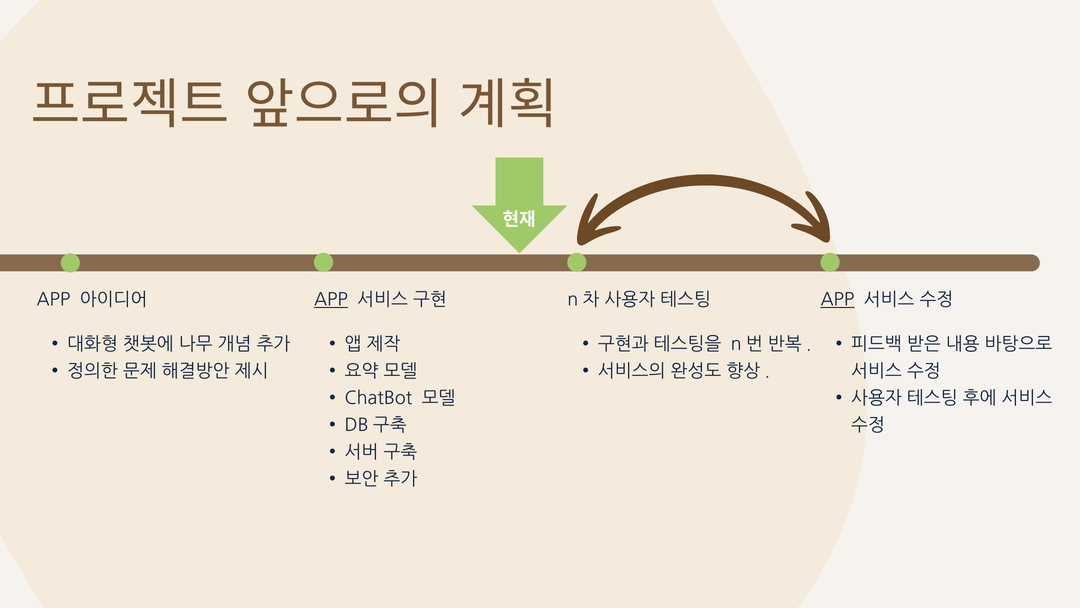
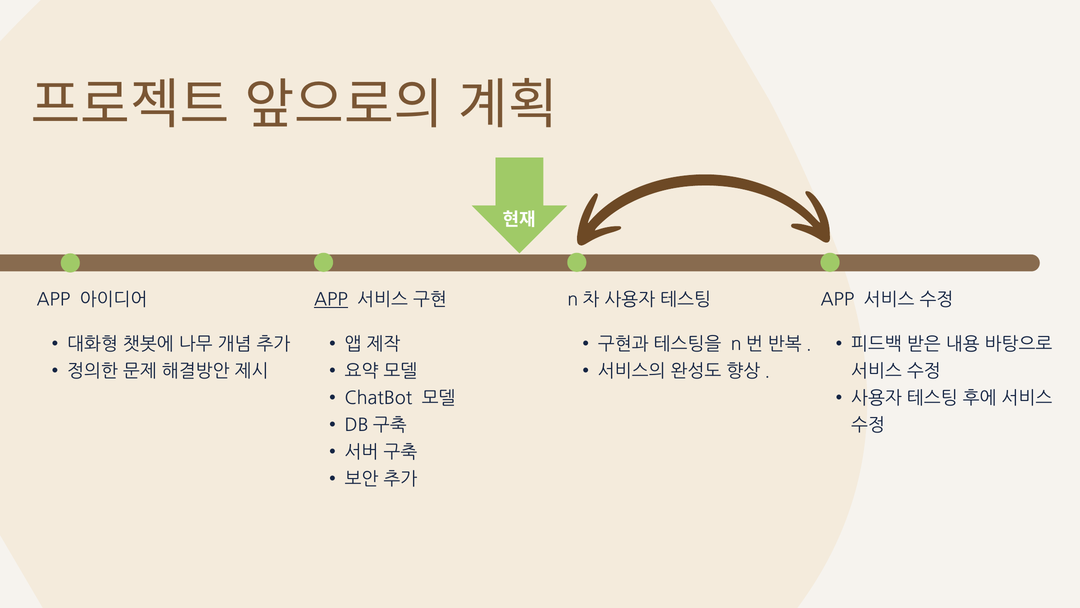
APP underline: present -> none (837, 299)
